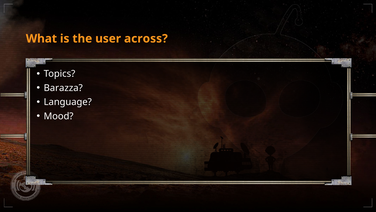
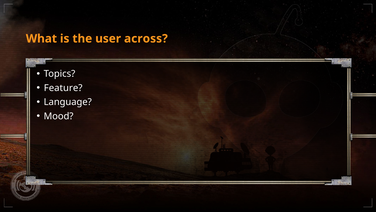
Barazza: Barazza -> Feature (63, 88)
